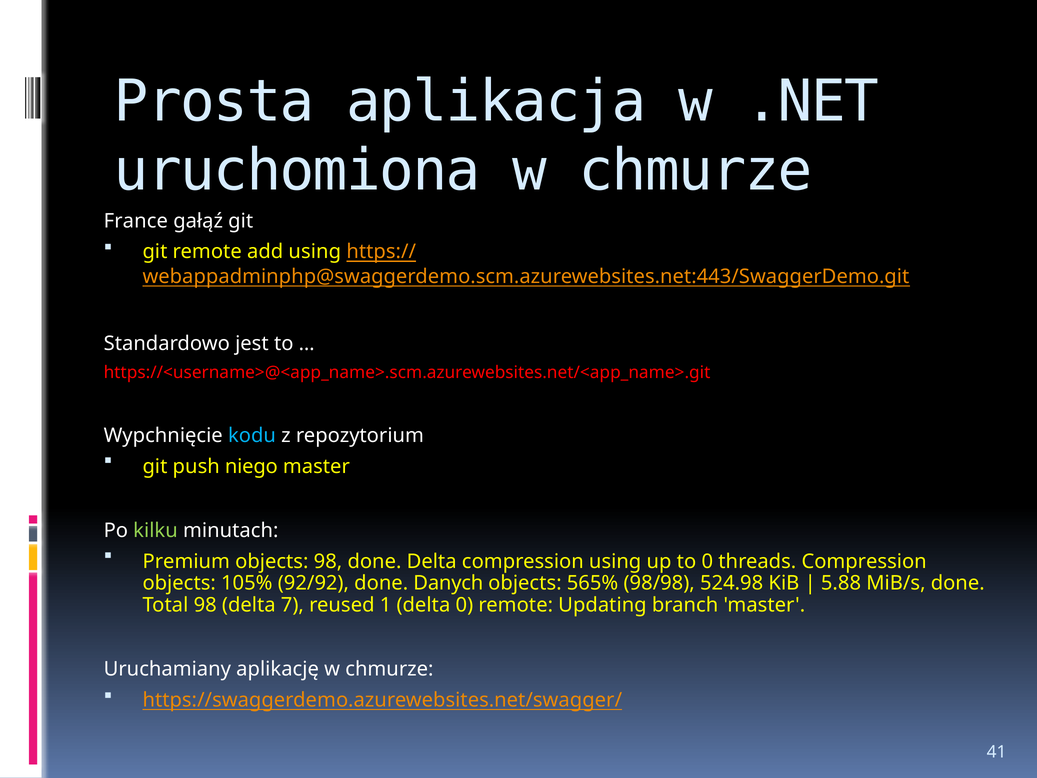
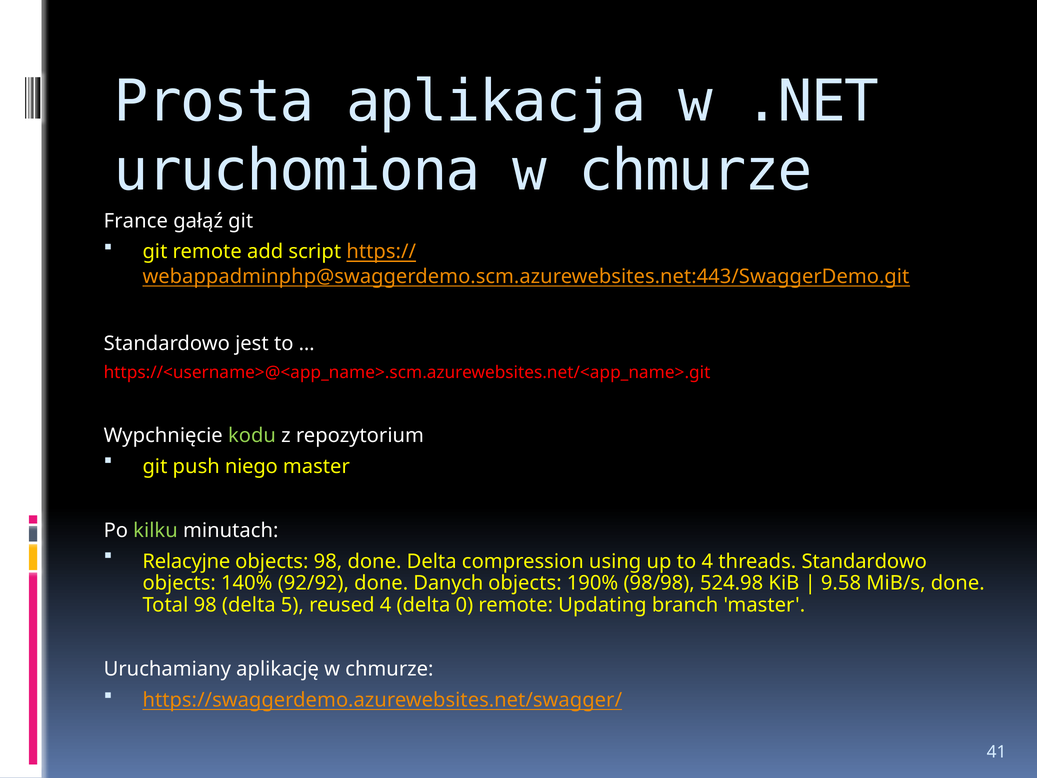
add using: using -> script (315, 252)
kodu colour: light blue -> light green (252, 435)
Premium: Premium -> Relacyjne (186, 561)
to 0: 0 -> 4 (707, 561)
threads Compression: Compression -> Standardowo (864, 561)
105%: 105% -> 140% (247, 583)
565%: 565% -> 190% (592, 583)
5.88: 5.88 -> 9.58 (841, 583)
7: 7 -> 5 (292, 605)
reused 1: 1 -> 4 (386, 605)
